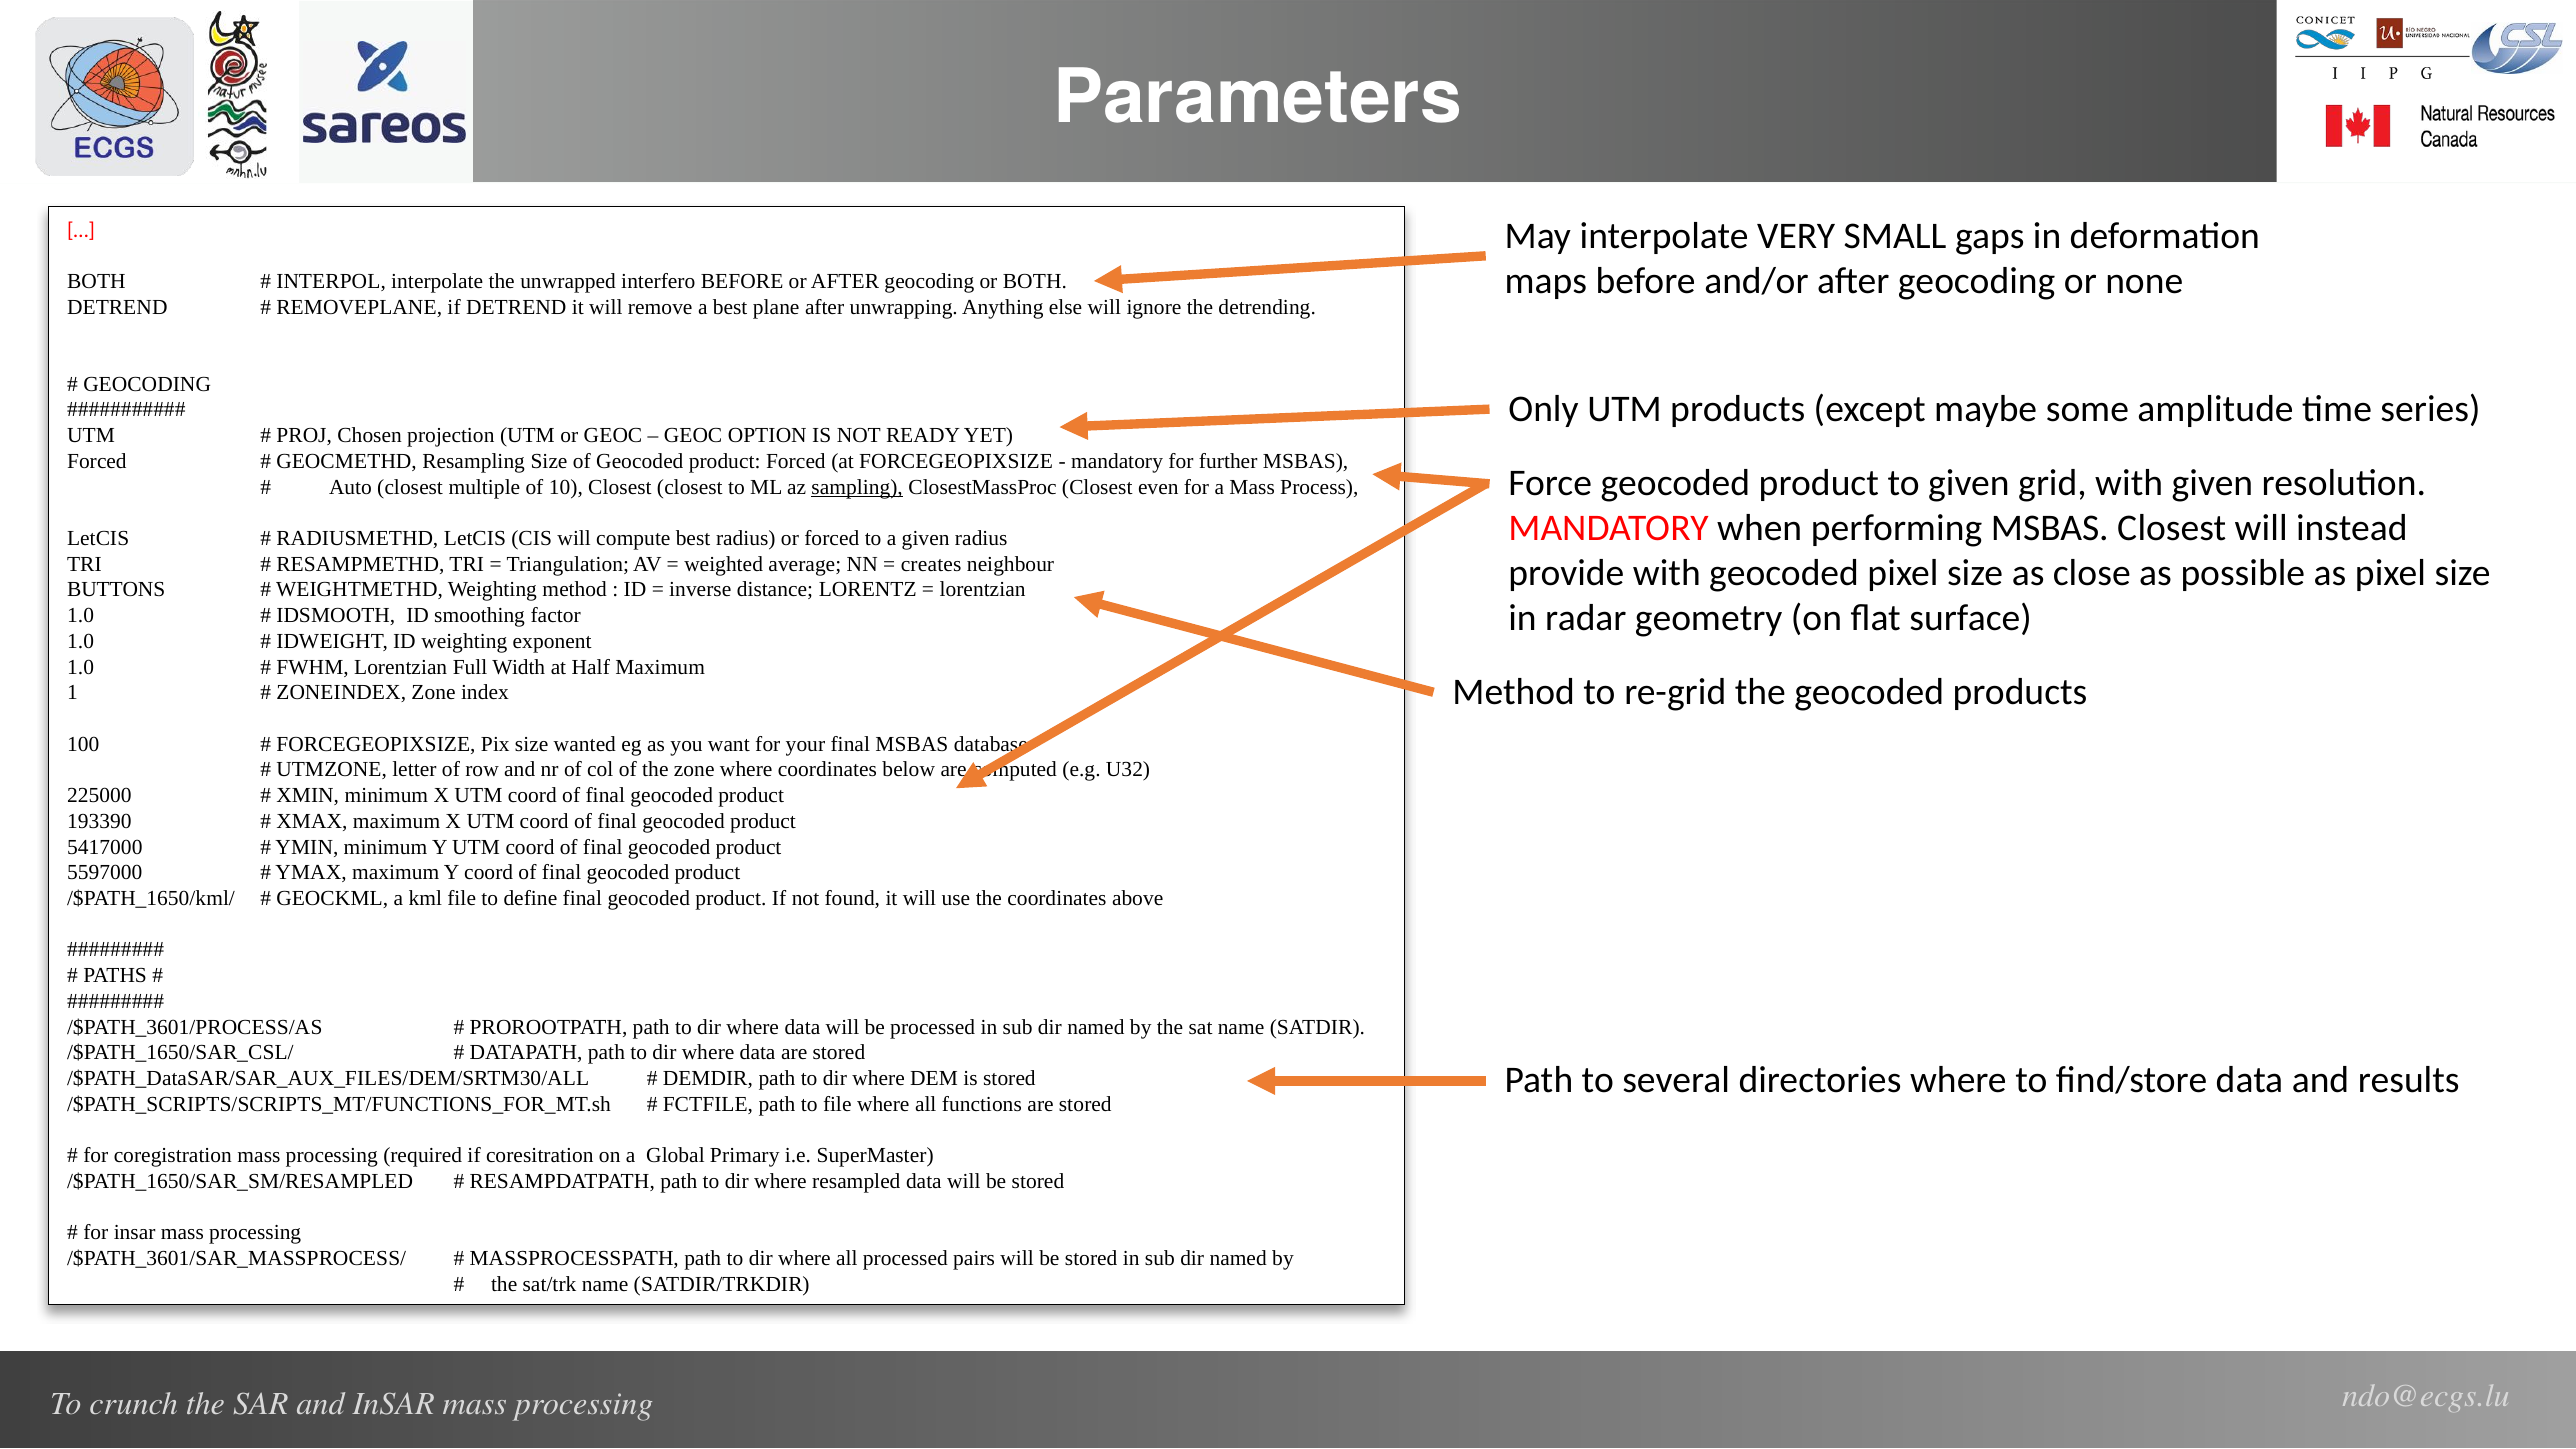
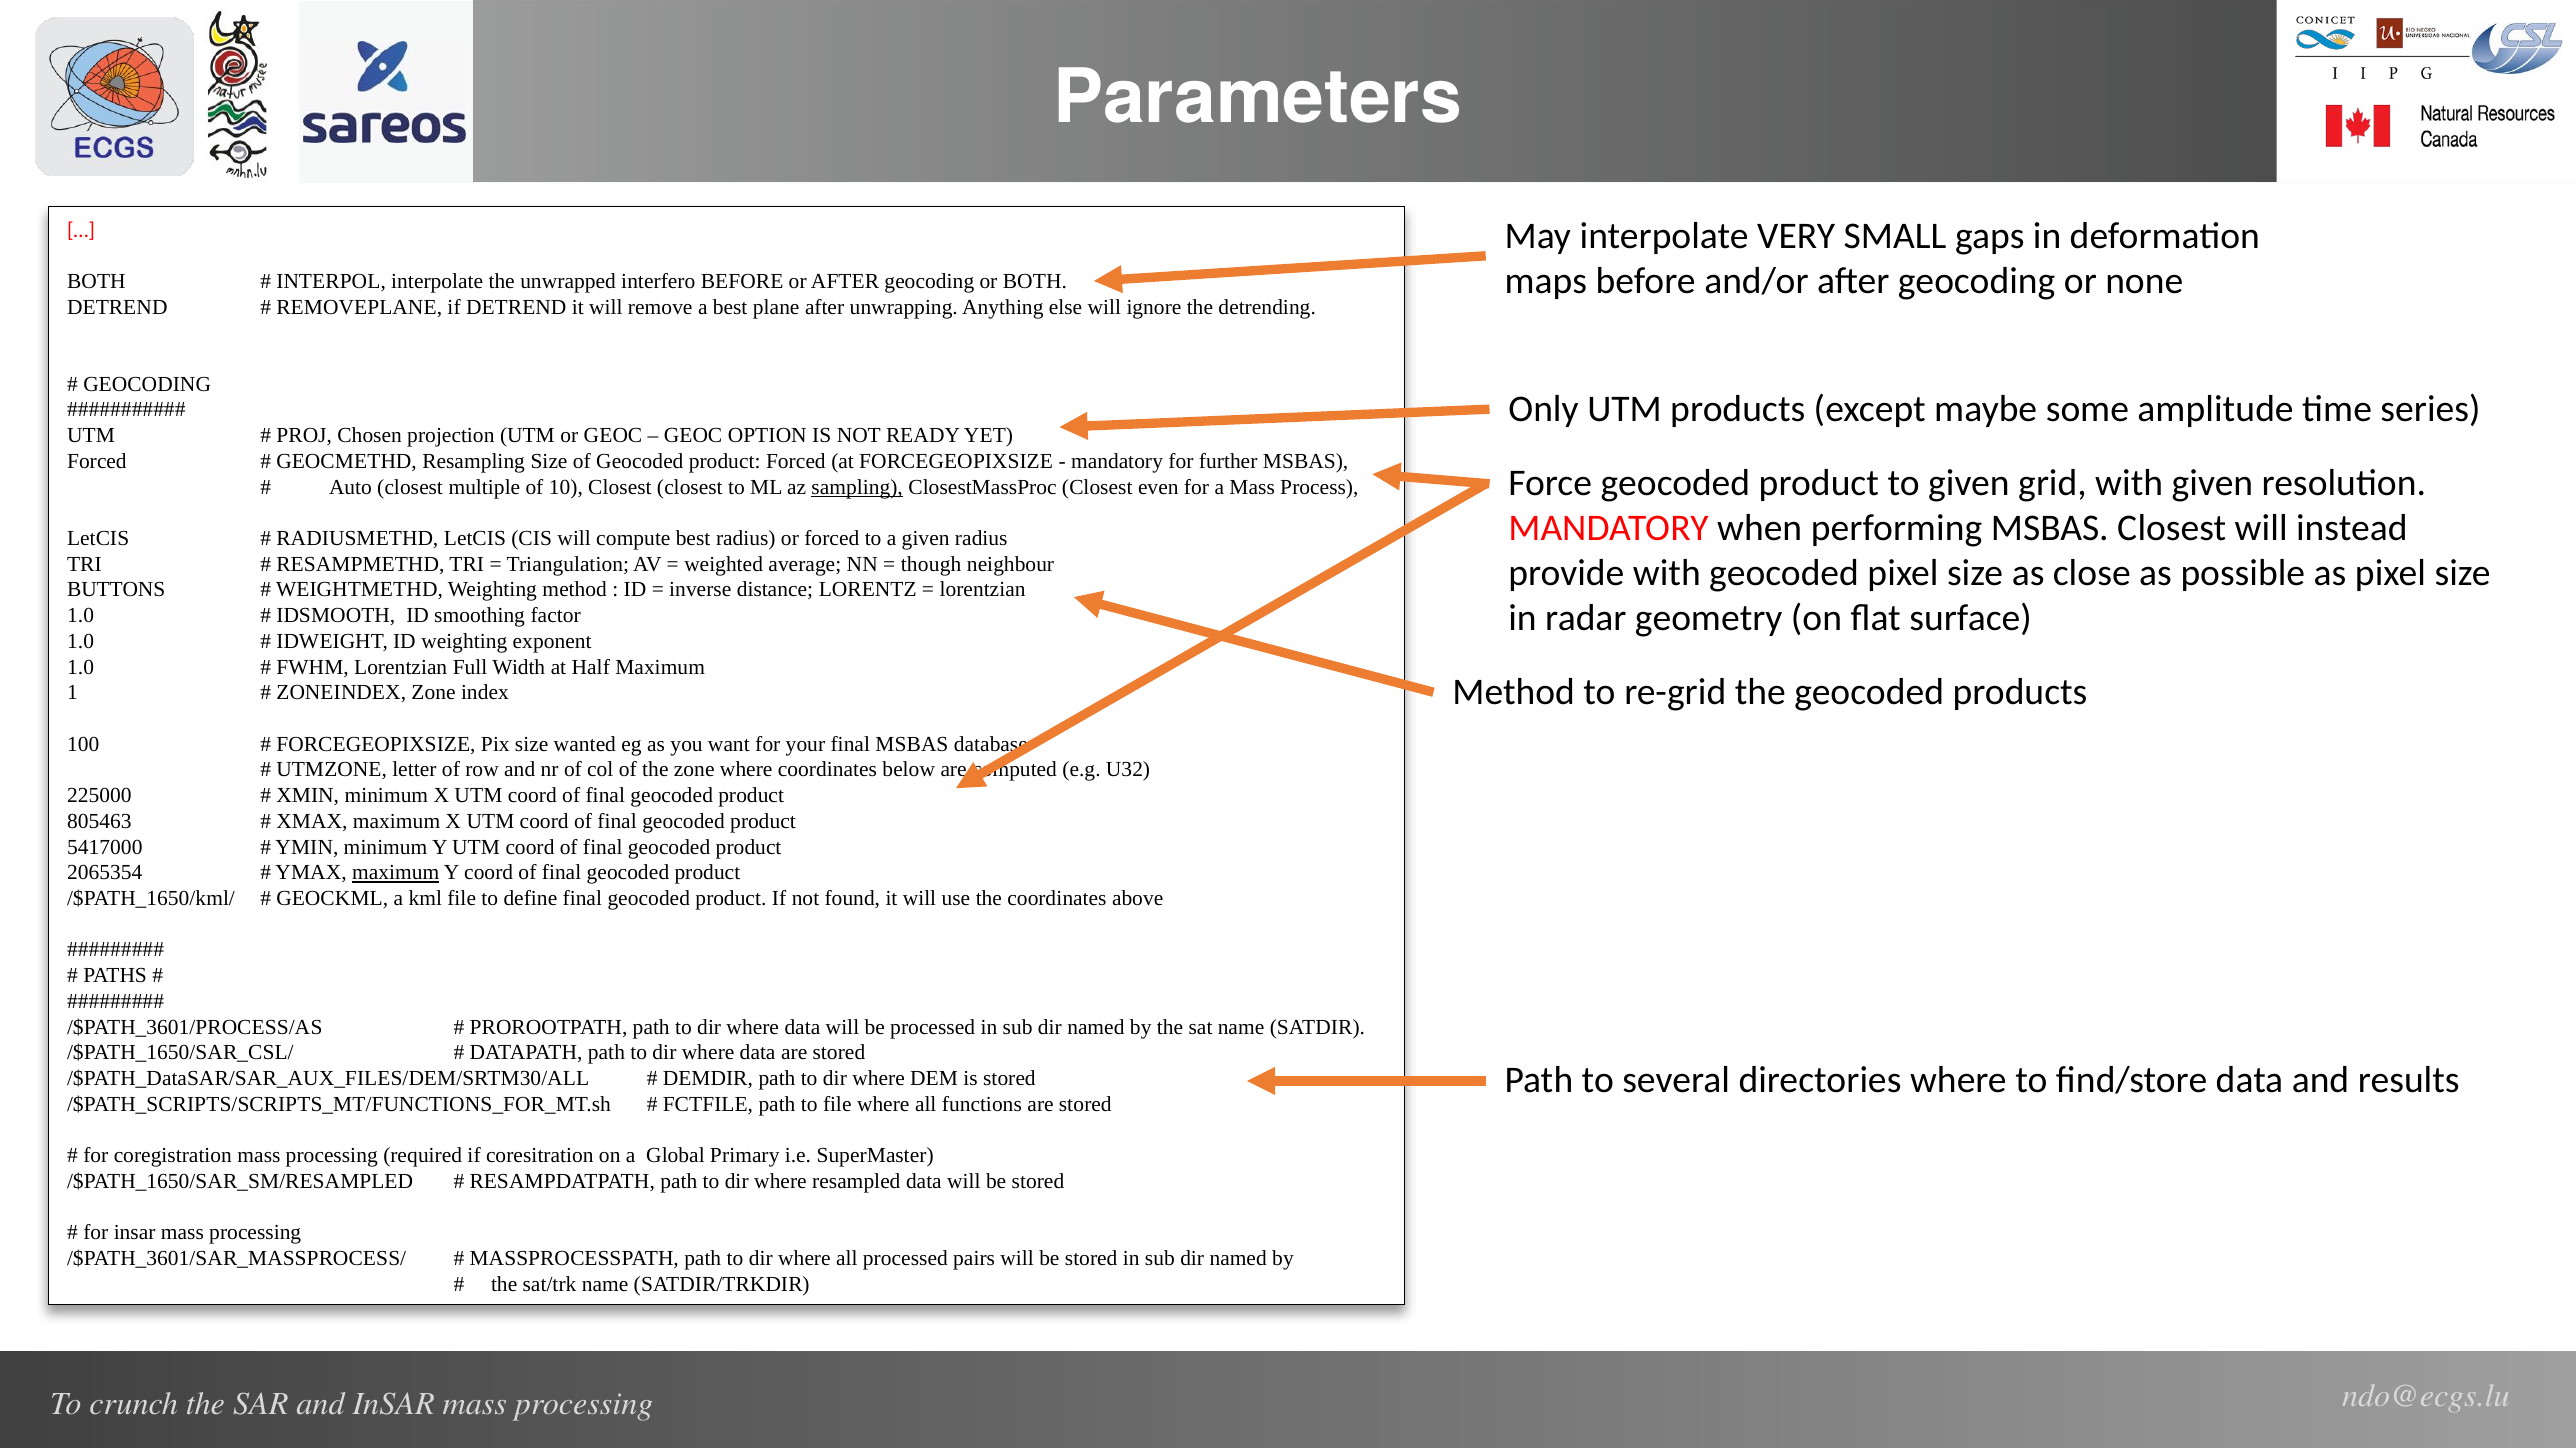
creates: creates -> though (931, 564)
193390: 193390 -> 805463 (99, 821)
5597000: 5597000 -> 2065354 (105, 873)
maximum underline: none -> present (396, 873)
